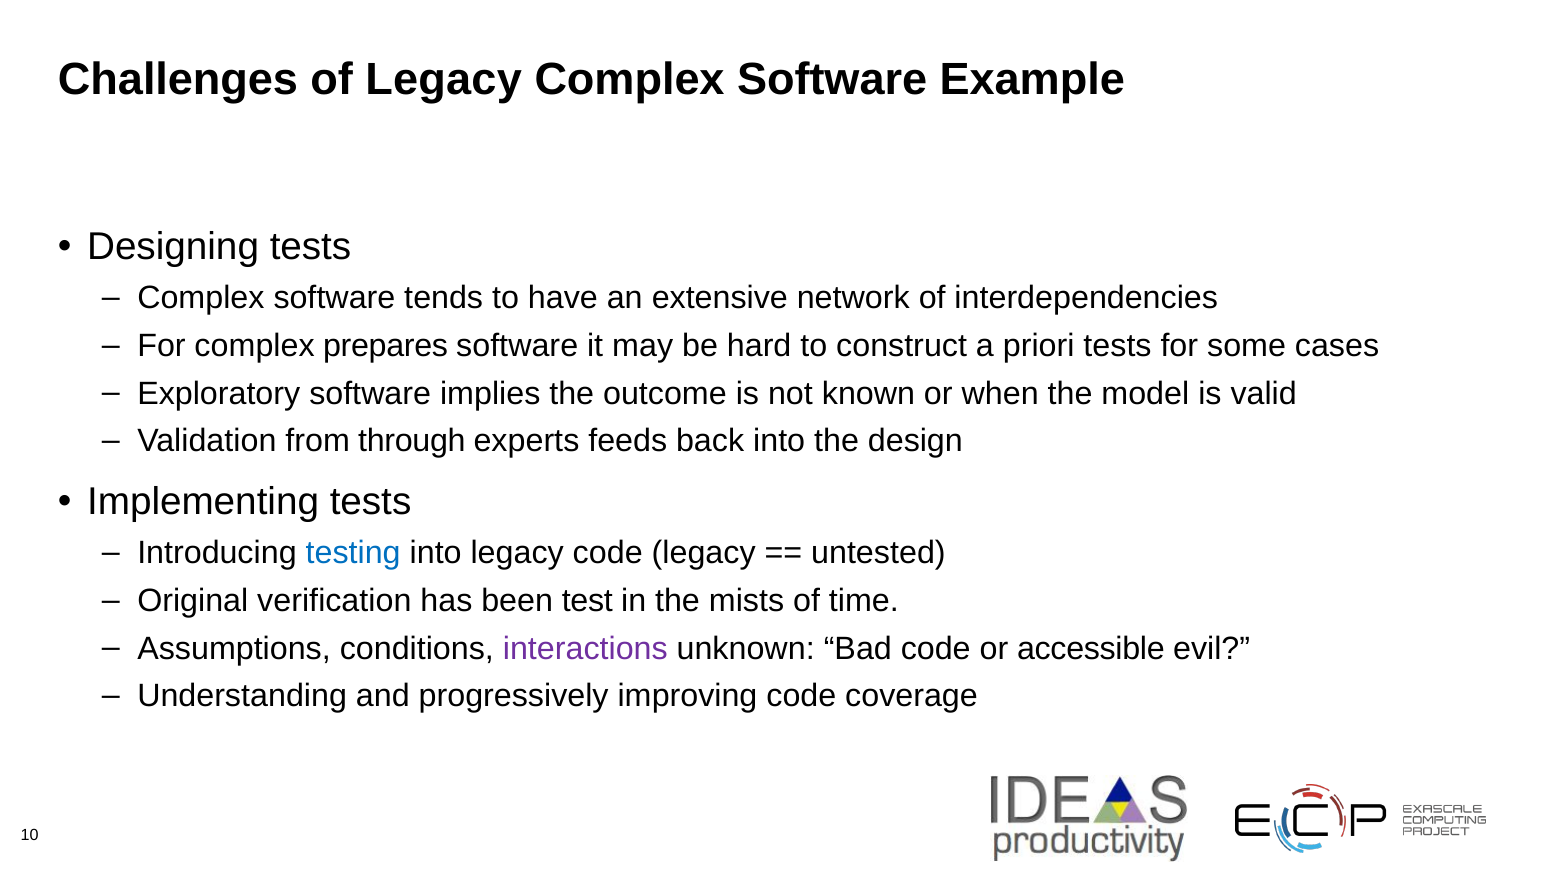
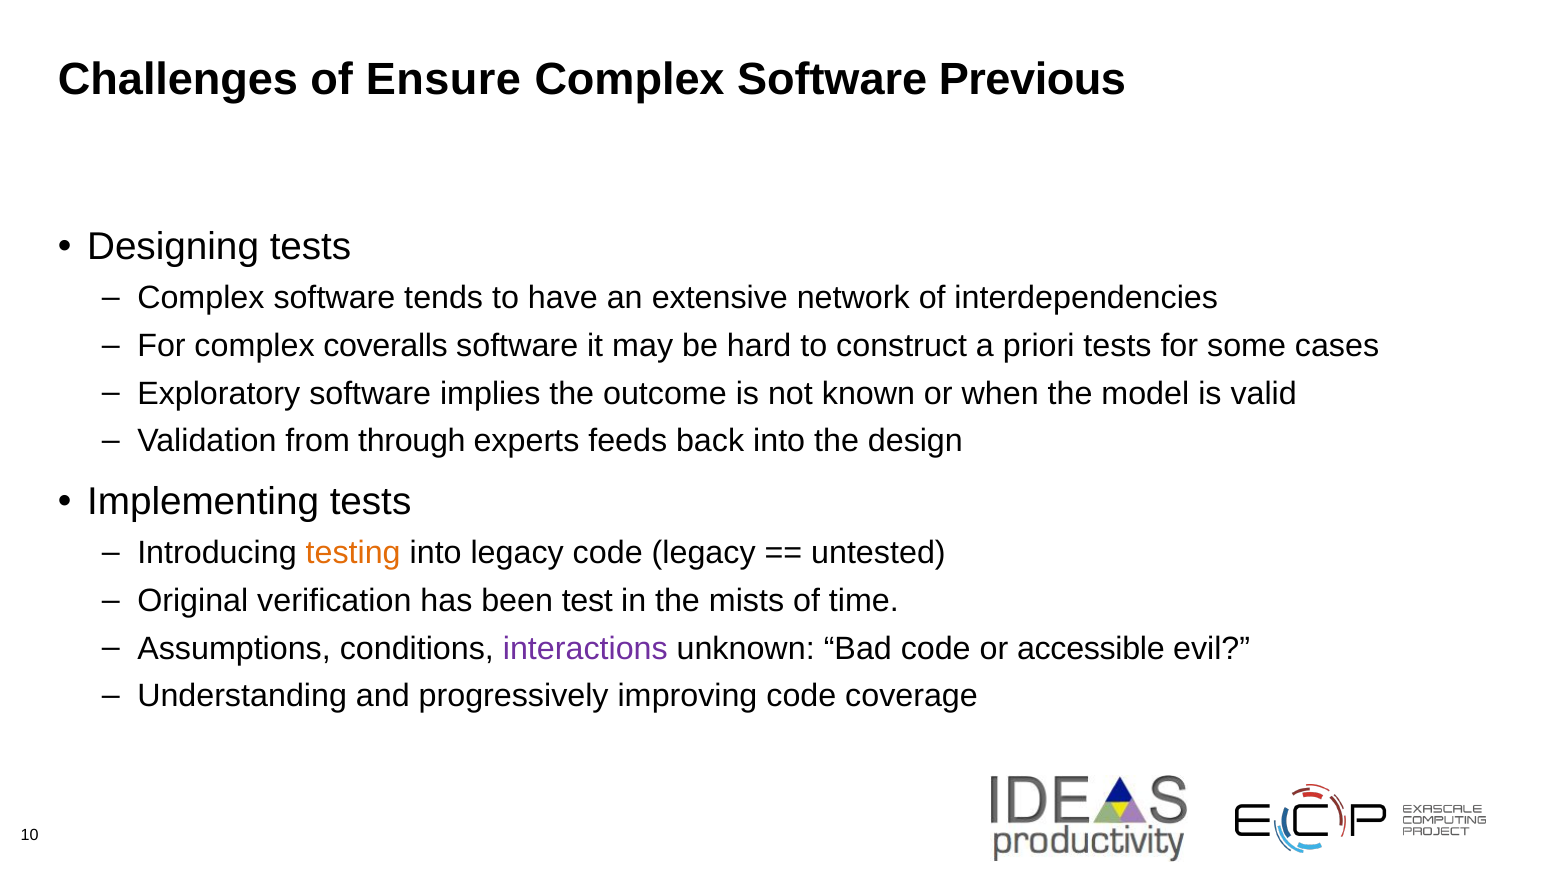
of Legacy: Legacy -> Ensure (444, 80)
Example: Example -> Previous (1032, 80)
prepares: prepares -> coveralls (386, 346)
testing colour: blue -> orange (353, 553)
